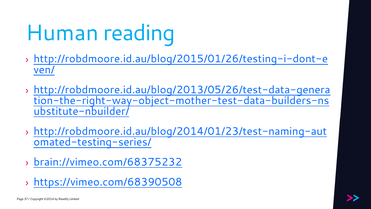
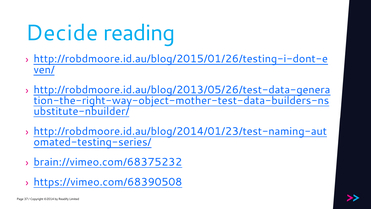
Human: Human -> Decide (62, 33)
